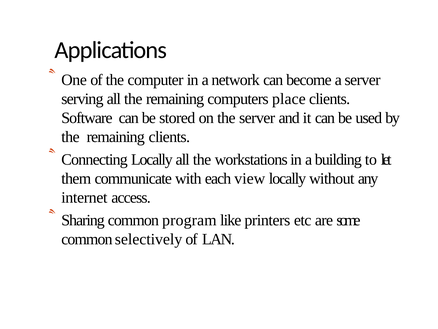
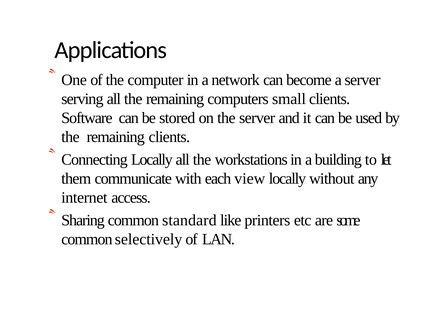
place: place -> small (289, 99)
program: program -> standard (189, 220)
